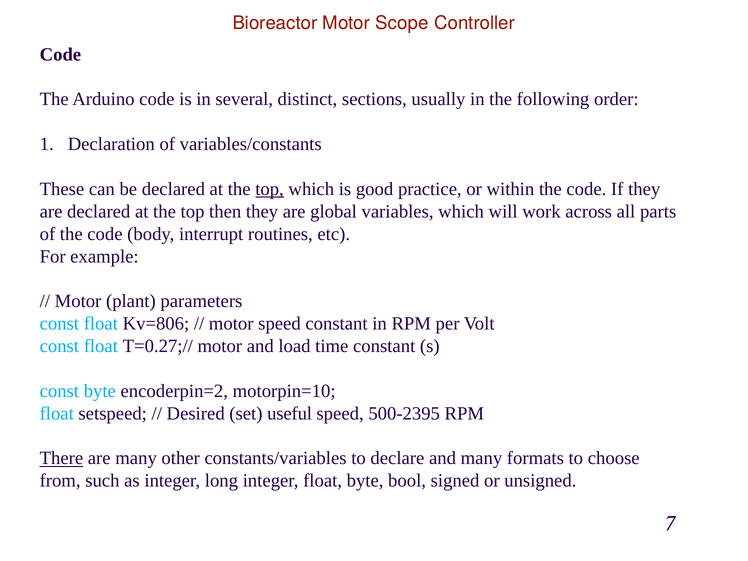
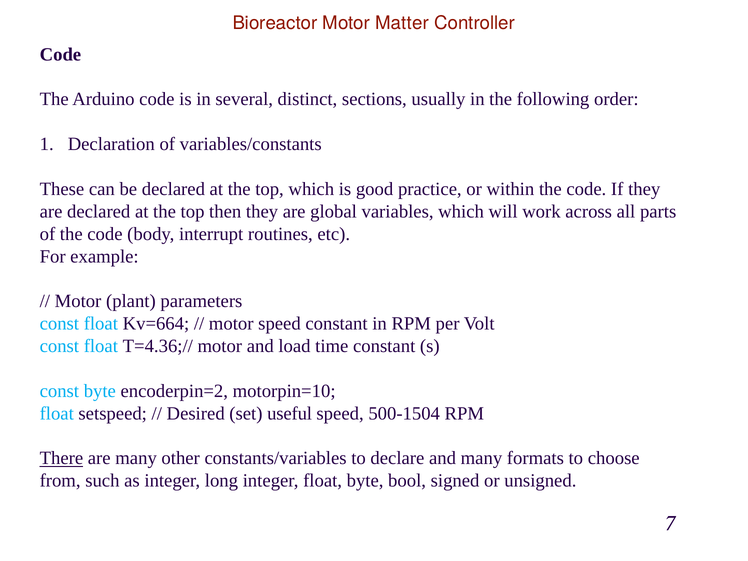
Scope: Scope -> Matter (402, 23)
top underline: present -> none (270, 189)
Kv=806: Kv=806 -> Kv=664 (156, 324)
T=0.27;//: T=0.27;// -> T=4.36;// (158, 346)
500-2395: 500-2395 -> 500-1504 (404, 413)
